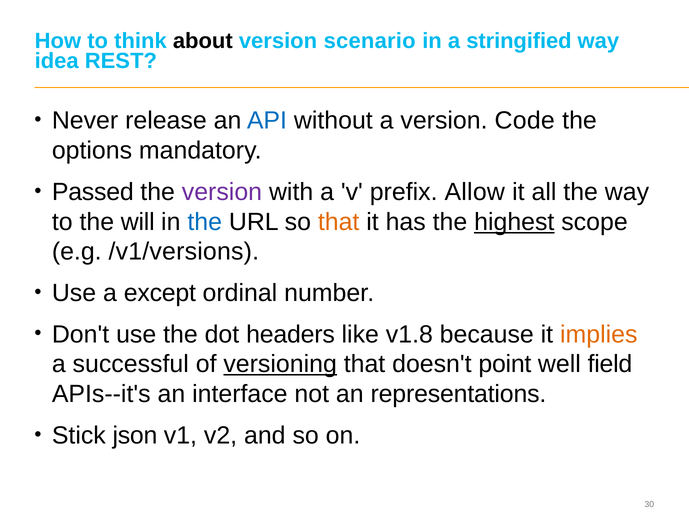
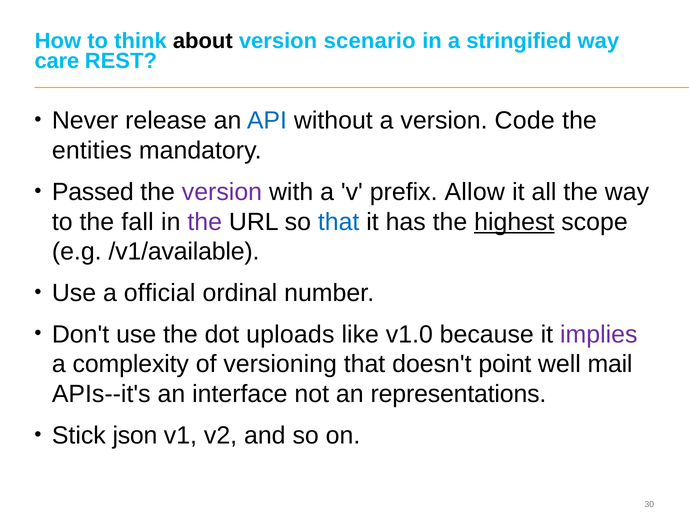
idea: idea -> care (57, 61)
options: options -> entities (92, 151)
will: will -> fall (138, 222)
the colour: blue -> purple (205, 222)
that colour: orange -> blue (339, 222)
/v1/versions: /v1/versions -> /v1/available (184, 252)
except: except -> official (160, 293)
headers: headers -> uploads (290, 334)
v1.8: v1.8 -> v1.0 (409, 334)
implies colour: orange -> purple (599, 334)
successful: successful -> complexity (131, 364)
versioning underline: present -> none (280, 364)
field: field -> mail (610, 364)
